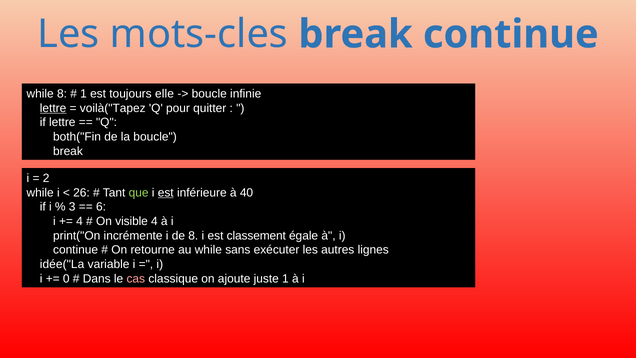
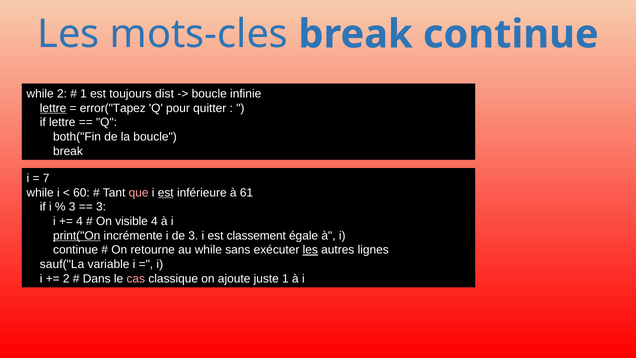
while 8: 8 -> 2 (62, 94)
elle: elle -> dist (165, 94)
voilà("Tapez: voilà("Tapez -> error("Tapez (113, 108)
2: 2 -> 7 (46, 178)
26: 26 -> 60 (82, 193)
que colour: light green -> pink (139, 193)
40: 40 -> 61 (247, 193)
6: 6 -> 3 (101, 207)
print("On underline: none -> present (77, 235)
de 8: 8 -> 3 (193, 235)
les underline: none -> present (310, 250)
idée("La: idée("La -> sauf("La (62, 264)
0: 0 -> 2 (66, 278)
